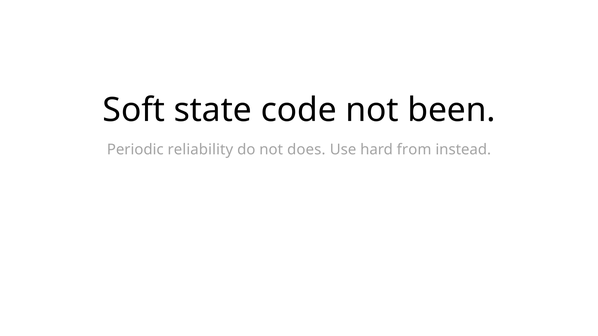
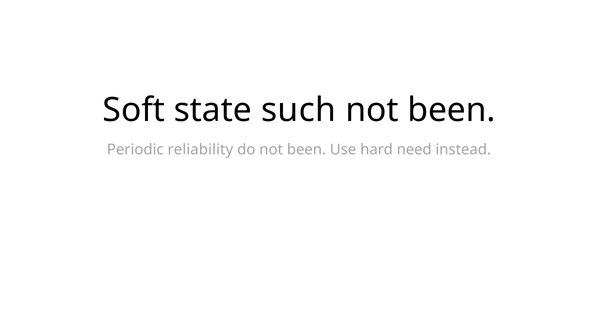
code: code -> such (299, 110)
do not does: does -> been (306, 150)
from: from -> need (414, 150)
